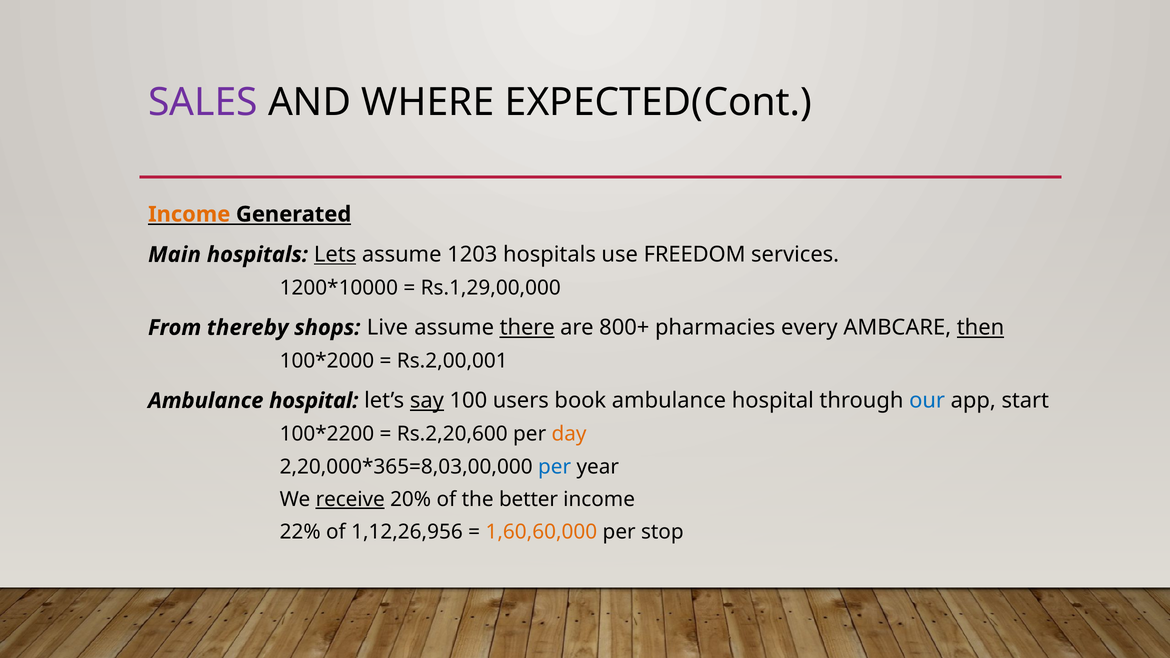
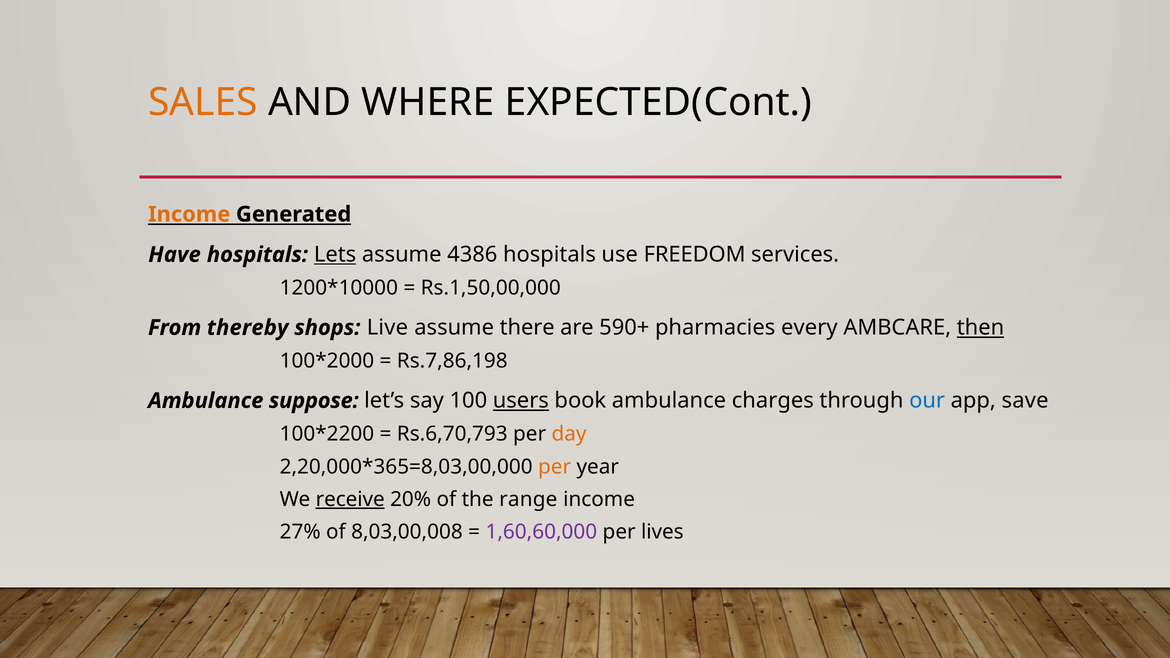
SALES colour: purple -> orange (203, 102)
Main: Main -> Have (175, 255)
1203: 1203 -> 4386 (472, 255)
Rs.1,29,00,000: Rs.1,29,00,000 -> Rs.1,50,00,000 (491, 288)
there underline: present -> none (527, 328)
800+: 800+ -> 590+ (624, 328)
Rs.2,00,001: Rs.2,00,001 -> Rs.7,86,198 (452, 361)
hospital: hospital -> suppose (314, 401)
say underline: present -> none (427, 401)
users underline: none -> present (521, 401)
book ambulance hospital: hospital -> charges (773, 401)
start: start -> save (1025, 401)
Rs.2,20,600: Rs.2,20,600 -> Rs.6,70,793 (452, 434)
per colour: blue -> orange (555, 467)
better: better -> range (528, 499)
22%: 22% -> 27% (300, 532)
1,12,26,956: 1,12,26,956 -> 8,03,00,008 (407, 532)
1,60,60,000 colour: orange -> purple (541, 532)
stop: stop -> lives (662, 532)
